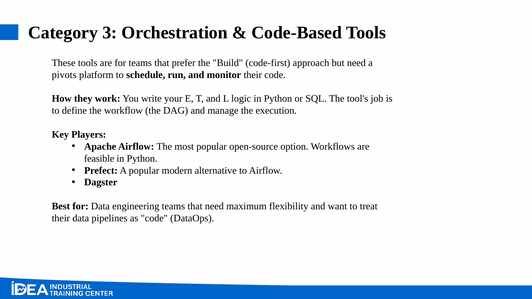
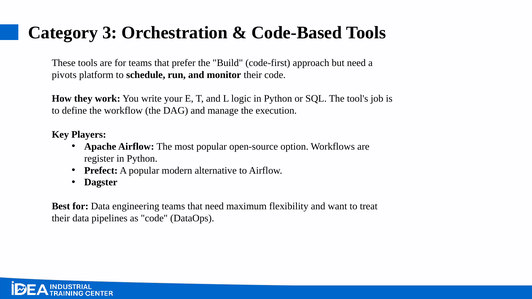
feasible: feasible -> register (99, 159)
